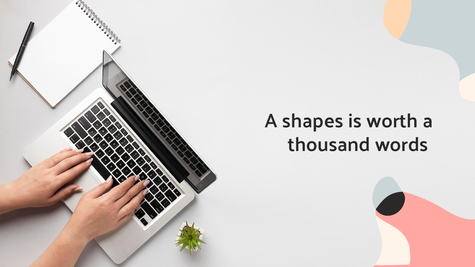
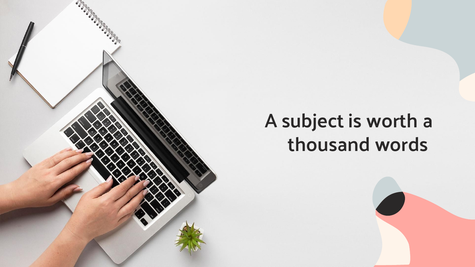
shapes: shapes -> subject (313, 121)
